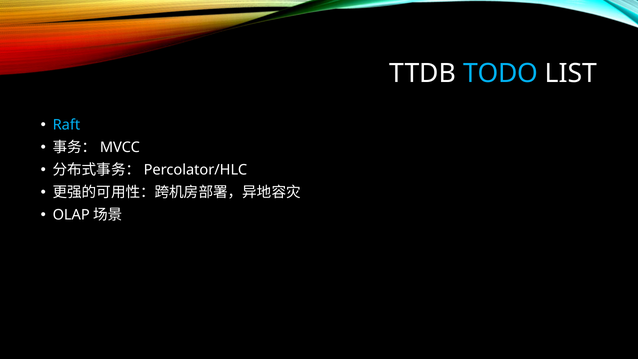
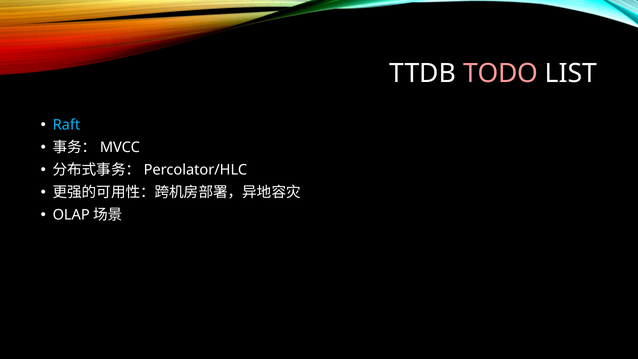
TODO colour: light blue -> pink (501, 74)
